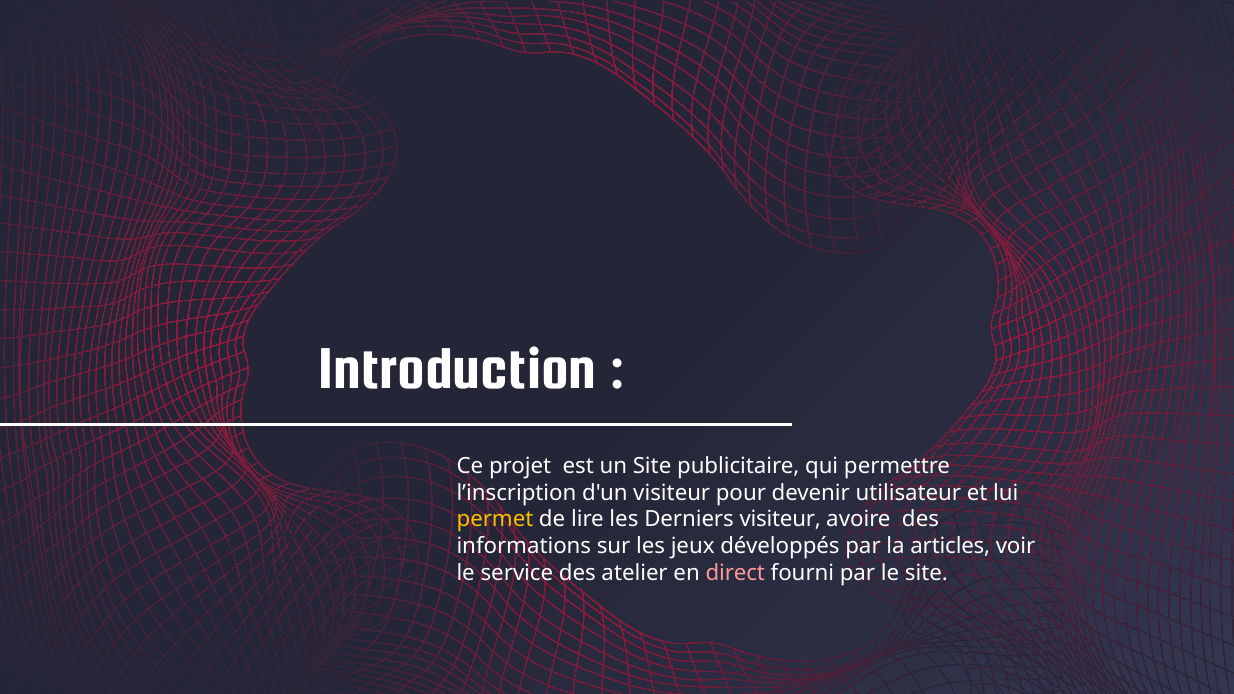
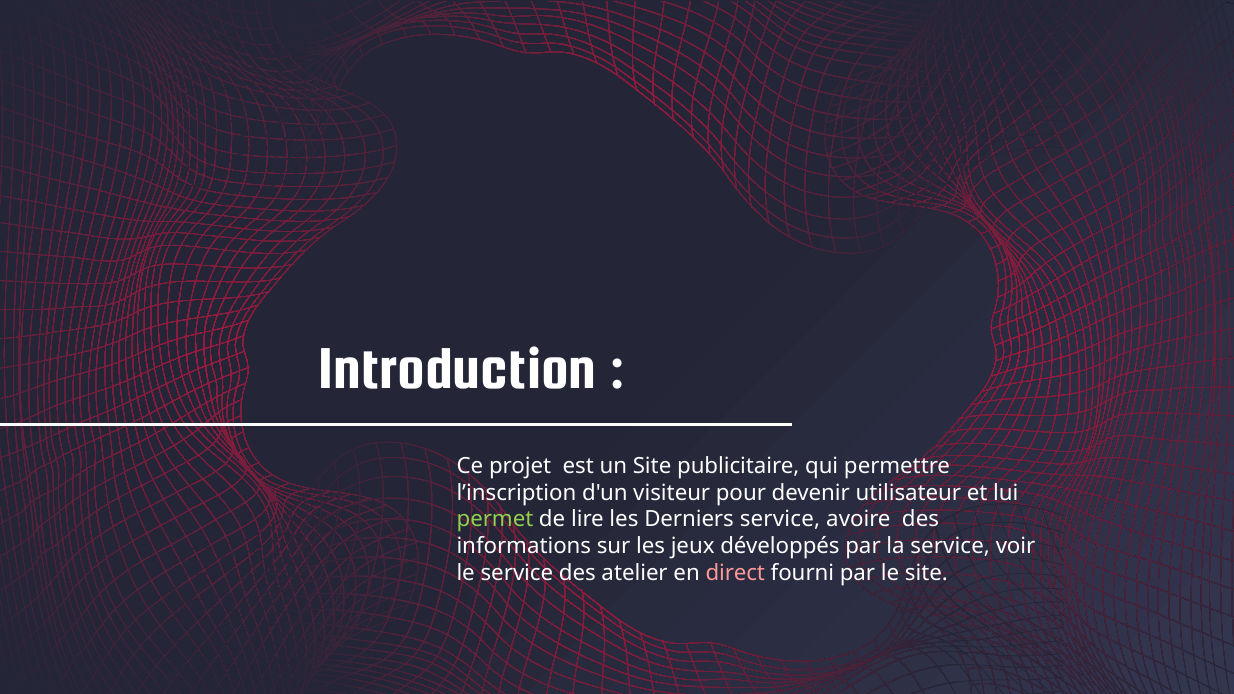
permet colour: yellow -> light green (495, 520)
Derniers visiteur: visiteur -> service (780, 520)
la articles: articles -> service (950, 546)
